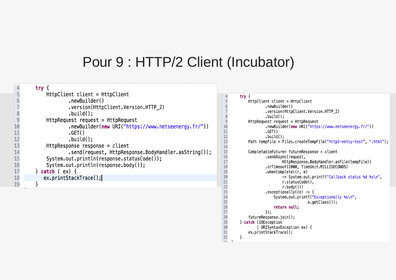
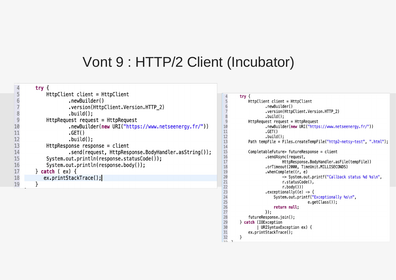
Pour: Pour -> Vont (97, 62)
